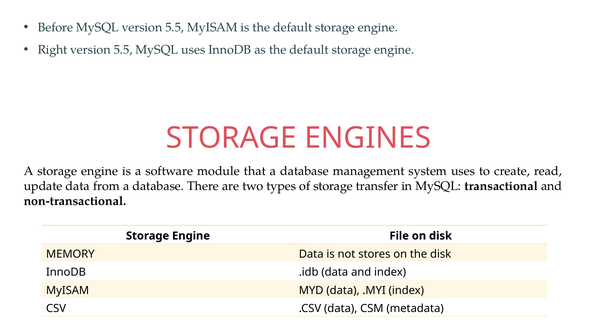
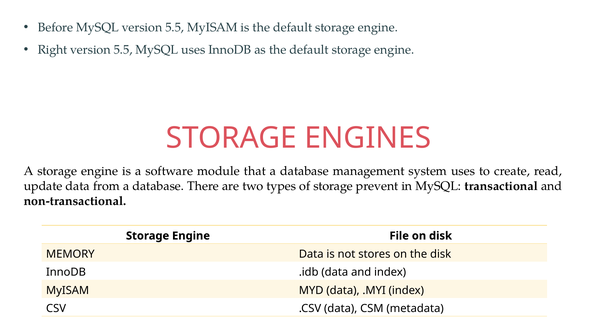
transfer: transfer -> prevent (377, 186)
